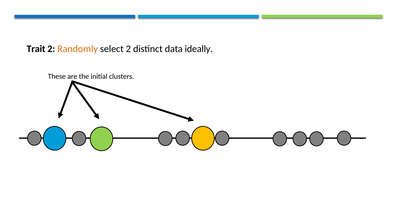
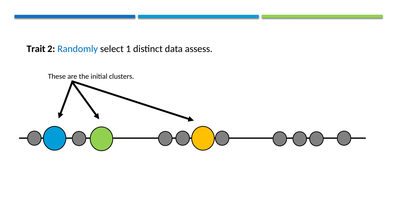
Randomly colour: orange -> blue (78, 49)
select 2: 2 -> 1 (128, 49)
ideally: ideally -> assess (199, 49)
